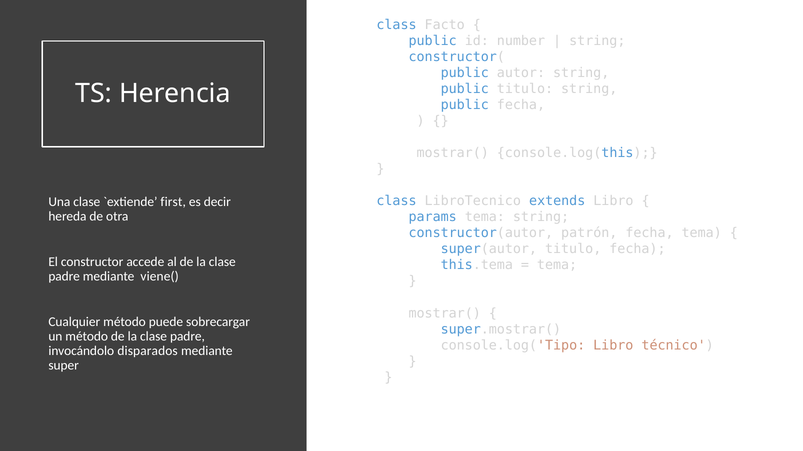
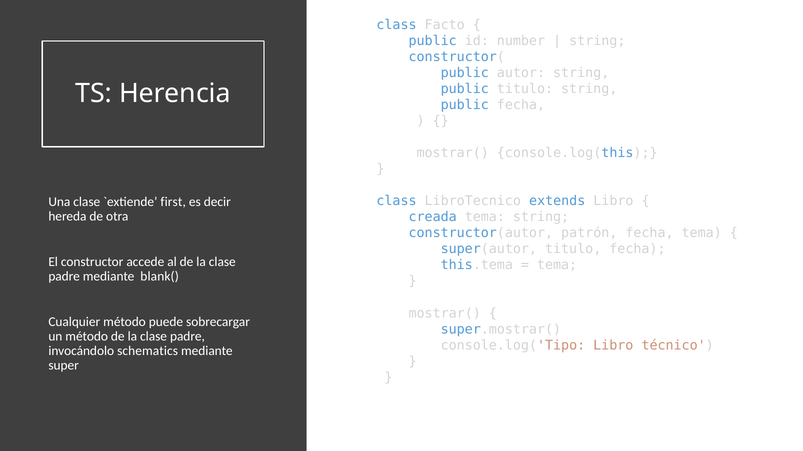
params: params -> creada (433, 217)
viene(: viene( -> blank( (160, 277)
disparados: disparados -> schematics (148, 351)
